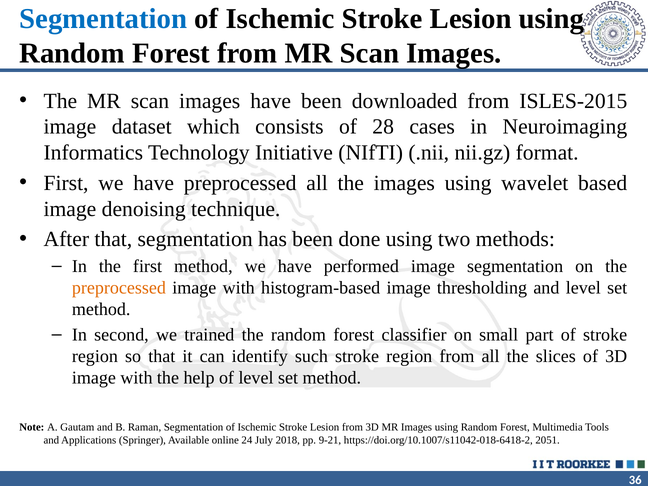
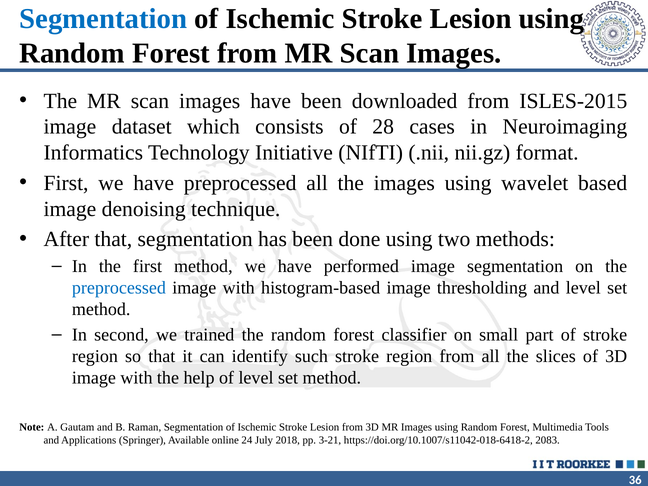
preprocessed colour: orange -> blue (119, 288)
9-21: 9-21 -> 3-21 (330, 440)
2051: 2051 -> 2083 (548, 440)
